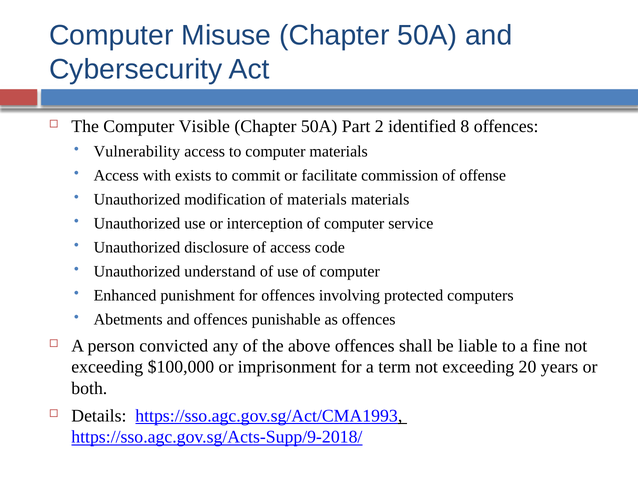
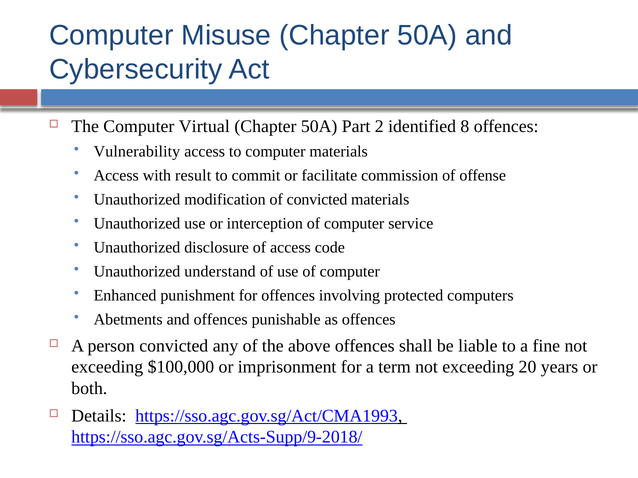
Visible: Visible -> Virtual (204, 127)
exists: exists -> result (193, 176)
of materials: materials -> convicted (317, 200)
